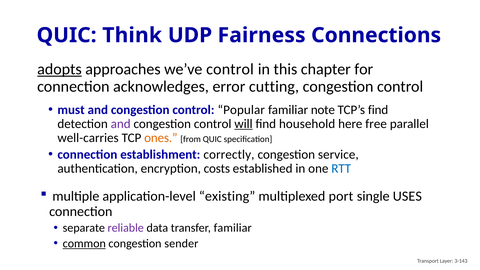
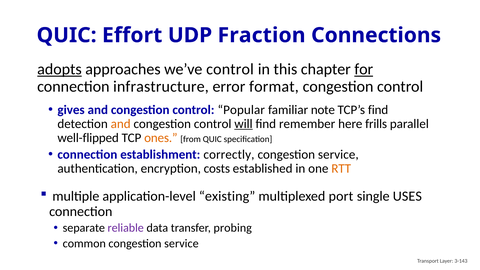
Think: Think -> Effort (132, 35)
Fairness: Fairness -> Fraction (262, 35)
for underline: none -> present (364, 69)
acknowledges: acknowledges -> infrastructure (161, 87)
cutting: cutting -> format (274, 87)
must: must -> gives (71, 110)
and colour: purple -> orange (121, 124)
household: household -> remember (307, 124)
free: free -> frills (376, 124)
well-carries: well-carries -> well-flipped (88, 138)
RTT colour: blue -> orange (341, 169)
transfer familiar: familiar -> probing (233, 228)
common underline: present -> none (84, 243)
sender: sender -> service (181, 243)
